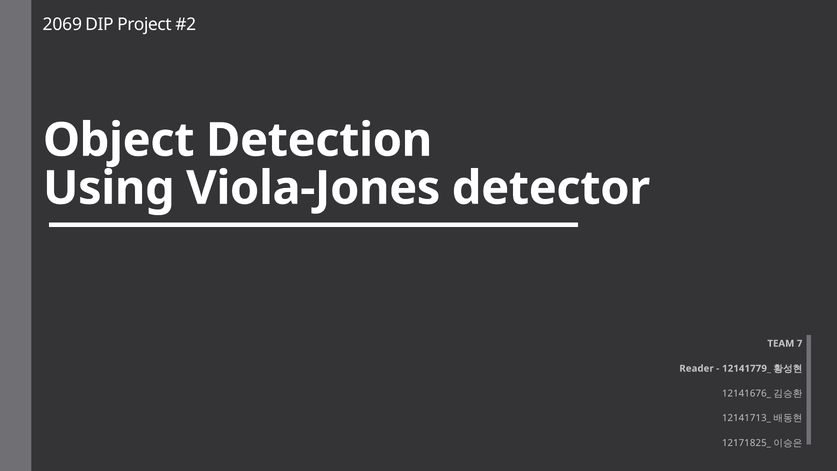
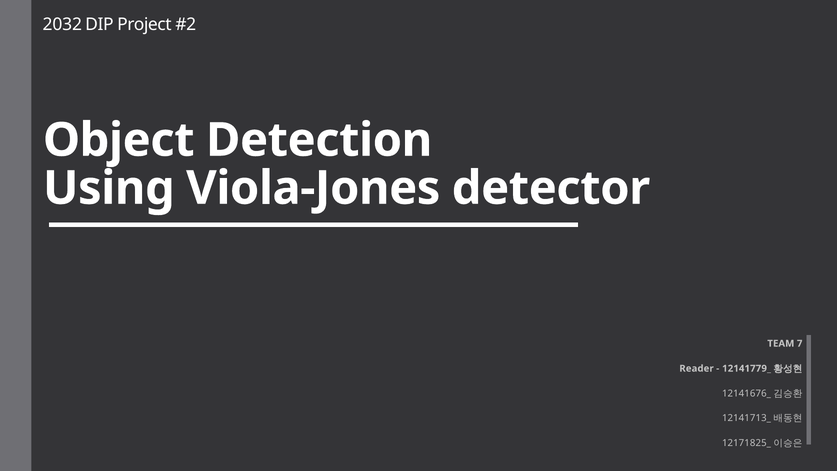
2069: 2069 -> 2032 (62, 24)
